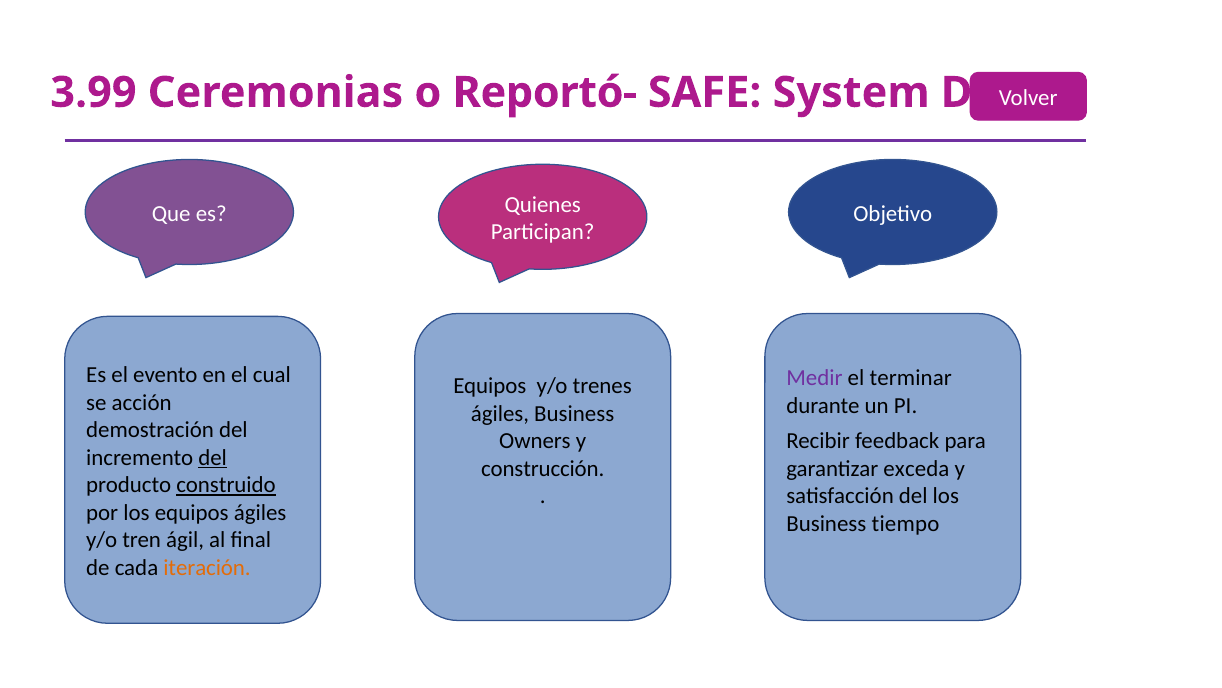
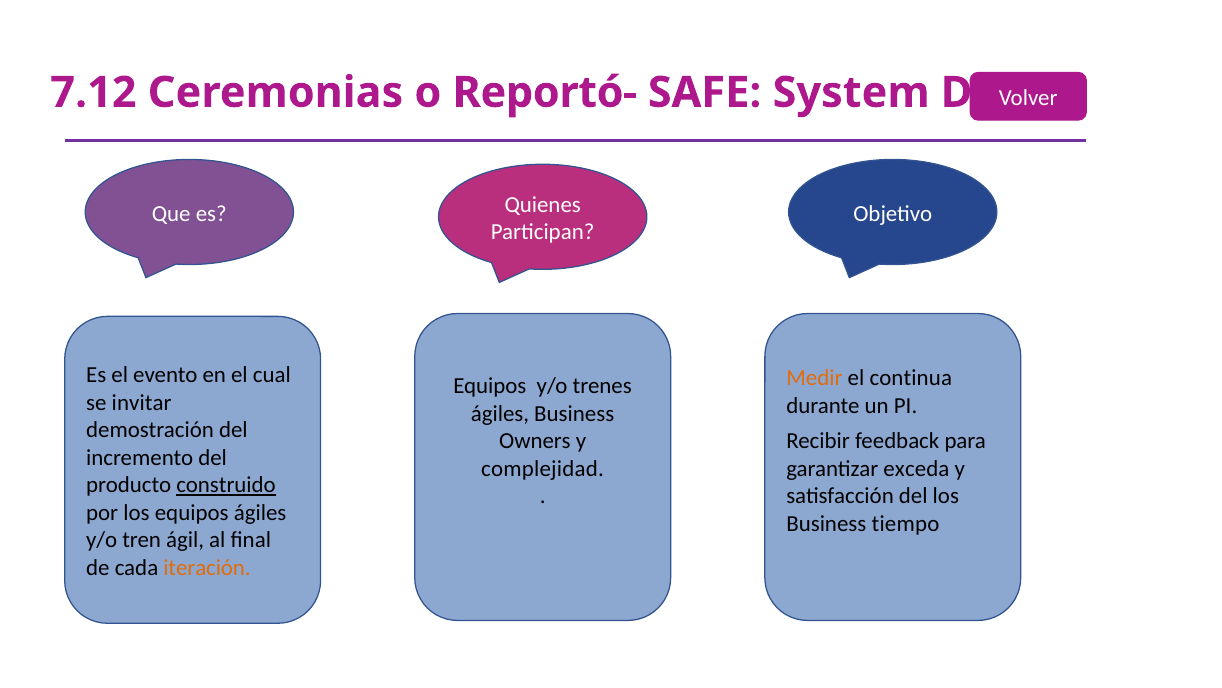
3.99: 3.99 -> 7.12 (93, 92)
Medir colour: purple -> orange (814, 378)
terminar: terminar -> continua (911, 378)
acción: acción -> invitar (142, 402)
del underline: present -> none (213, 457)
construcción: construcción -> complejidad (543, 468)
